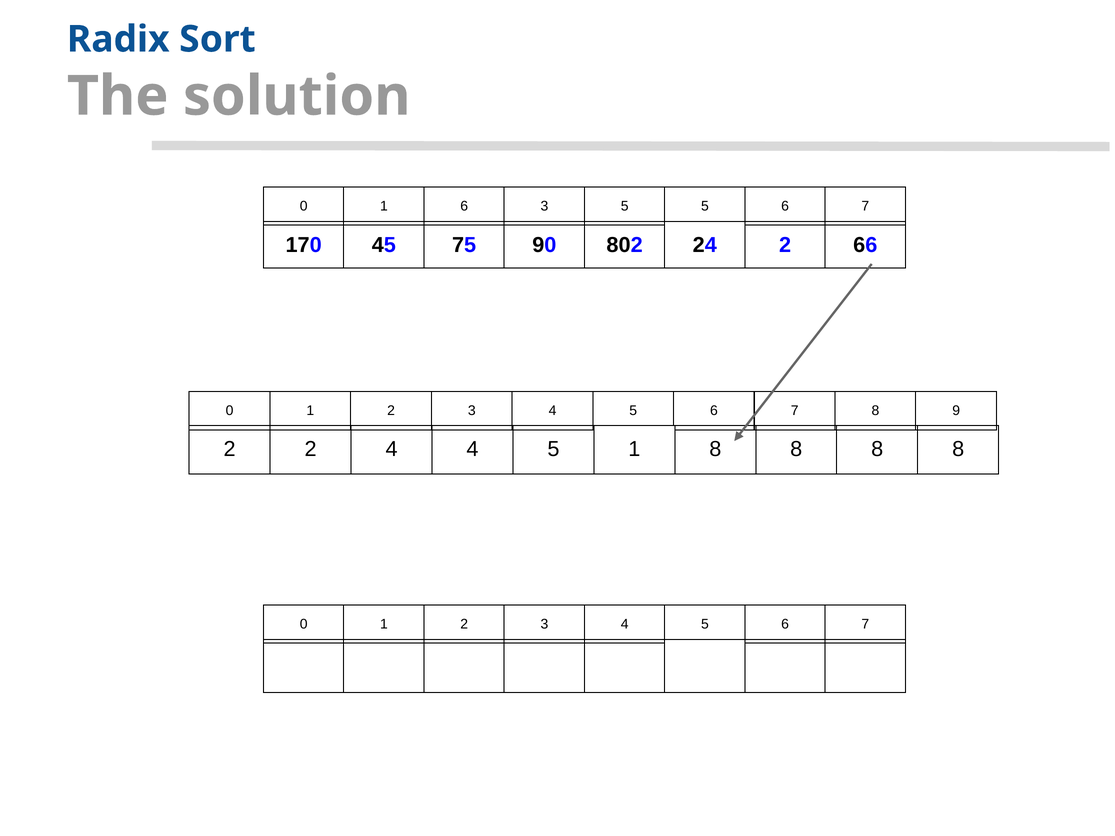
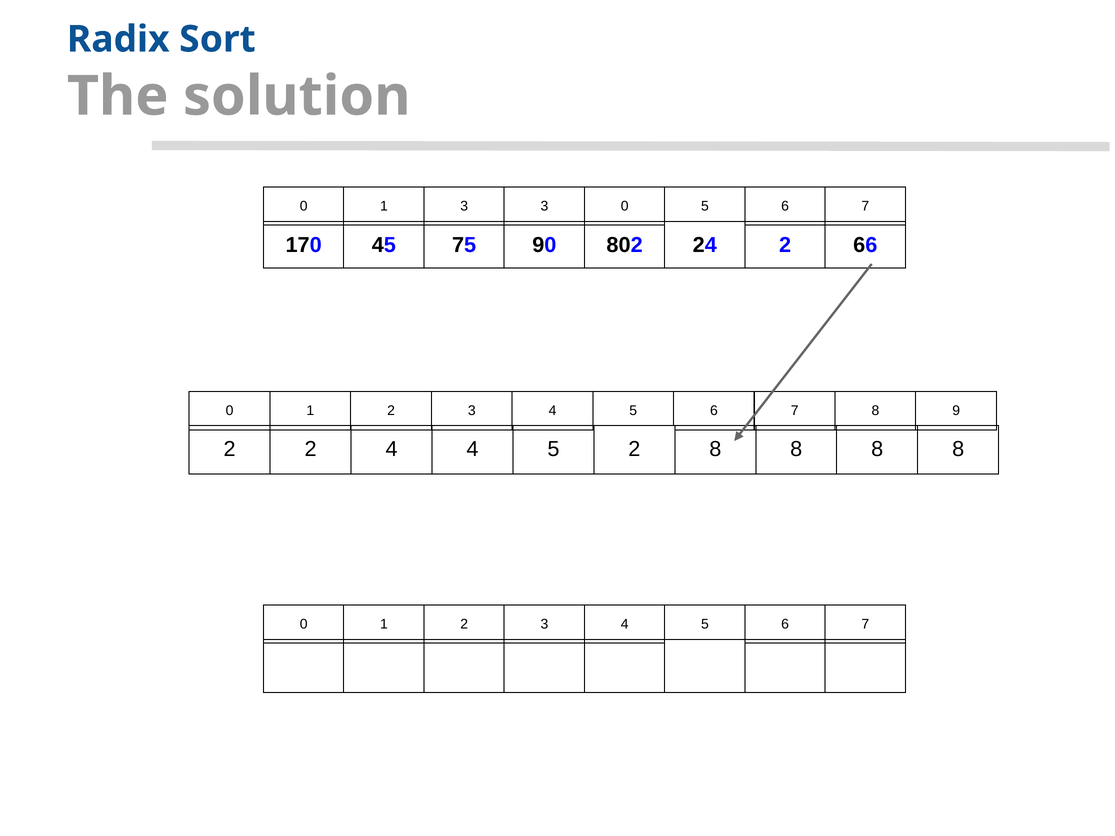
1 6: 6 -> 3 (464, 206)
3 5: 5 -> 0 (625, 206)
5 1: 1 -> 2 (634, 449)
